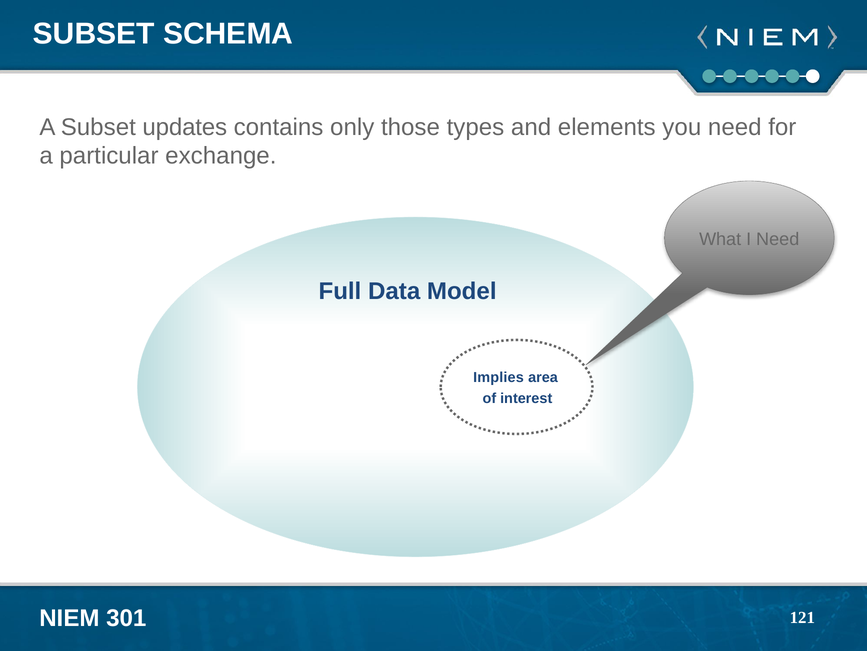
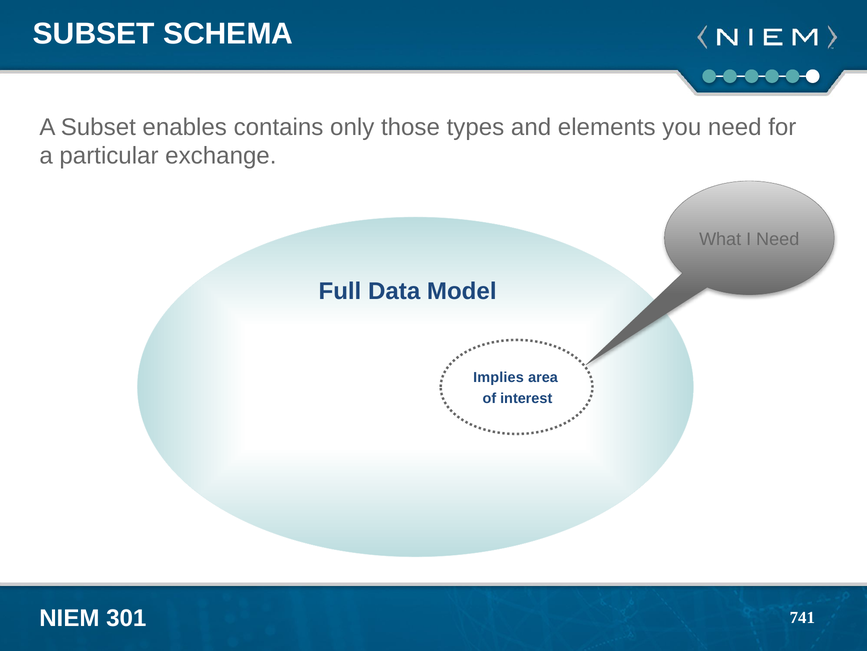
updates: updates -> enables (185, 127)
121: 121 -> 741 (802, 617)
